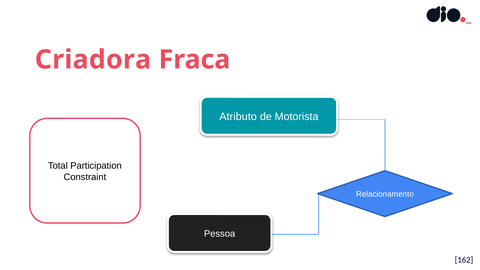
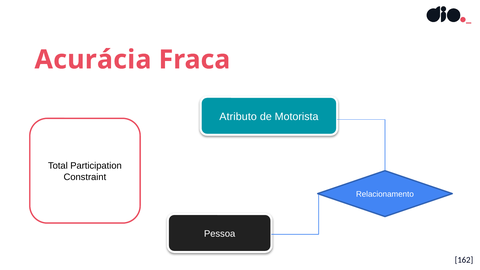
Criadora: Criadora -> Acurácia (93, 60)
